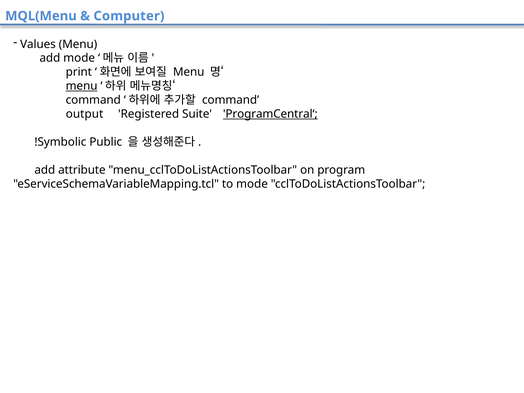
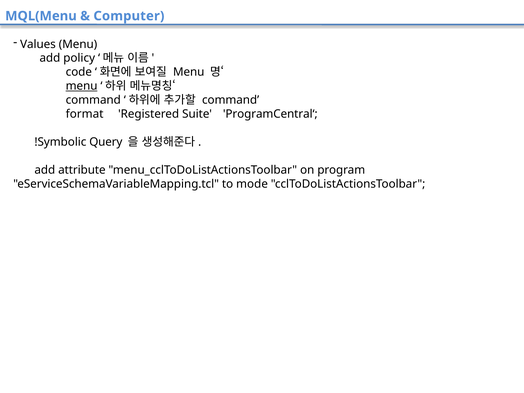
add mode: mode -> policy (79, 58)
print: print -> code (79, 72)
output: output -> format (85, 114)
ProgramCentral‘ underline: present -> none (270, 114)
Public: Public -> Query (106, 142)
